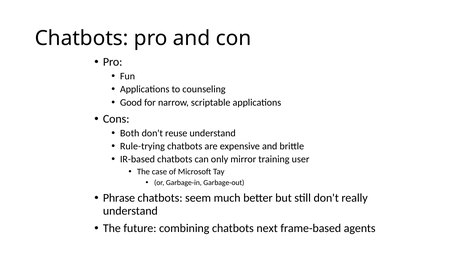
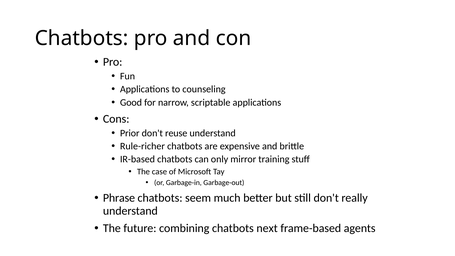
Both: Both -> Prior (130, 133)
Rule-trying: Rule-trying -> Rule-richer (142, 146)
user: user -> stuff (301, 159)
